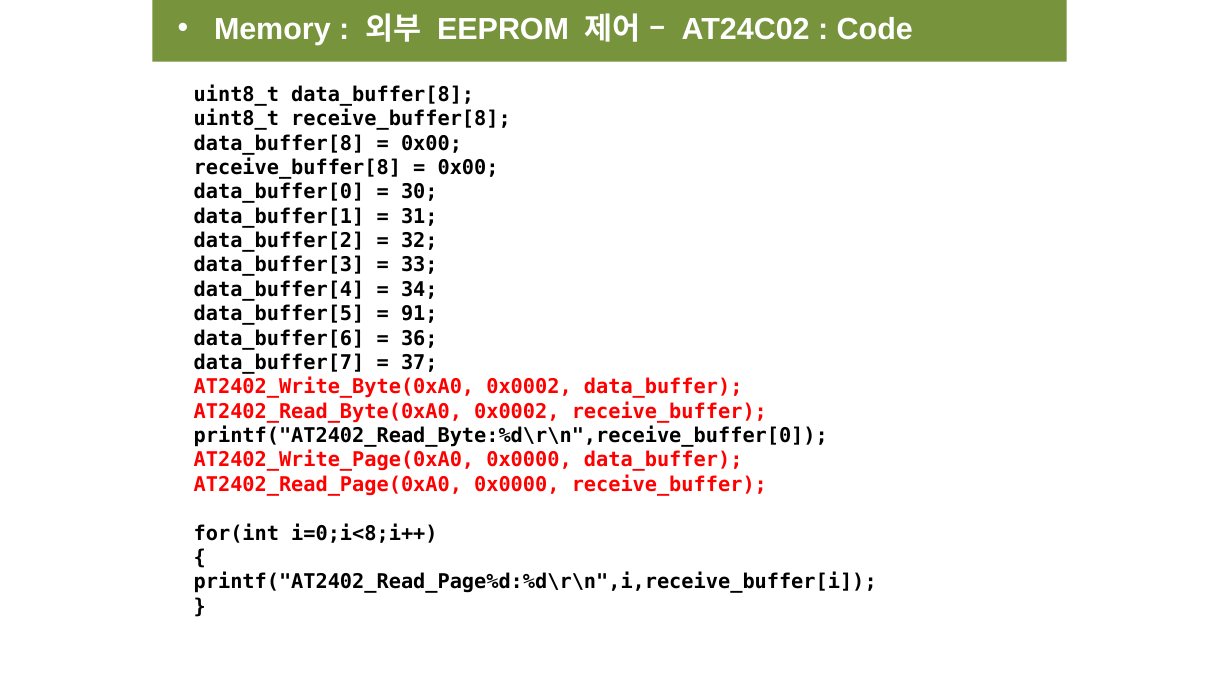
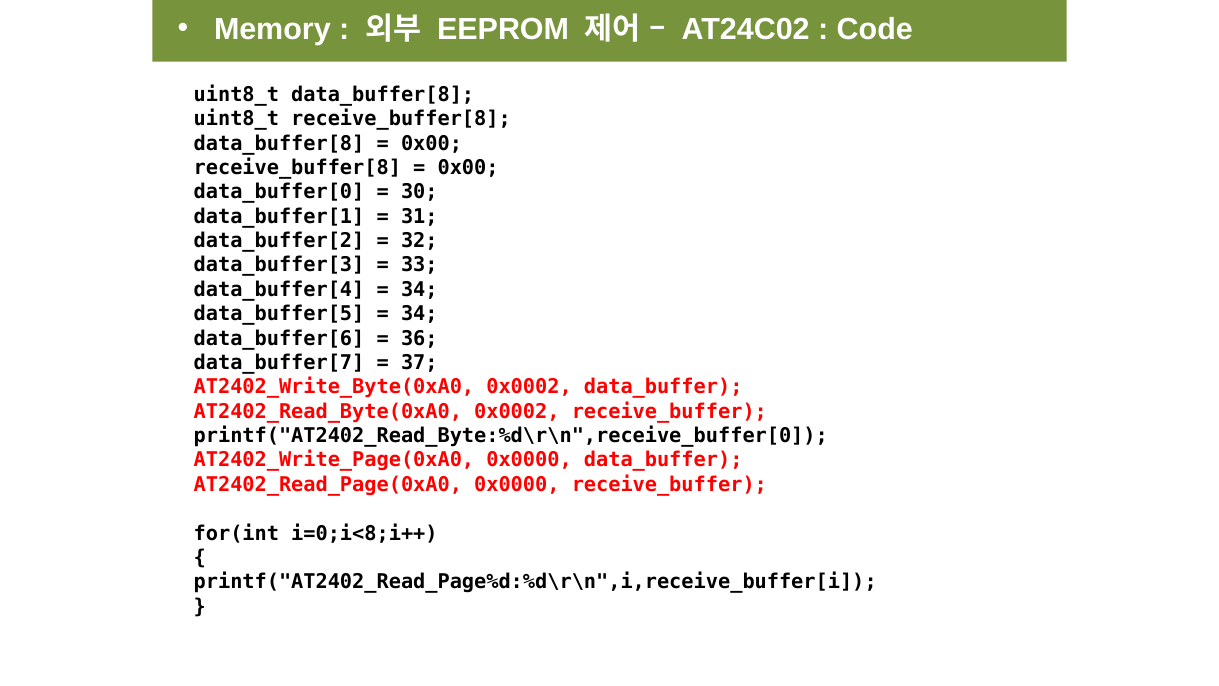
91: 91 -> 34 (419, 314)
